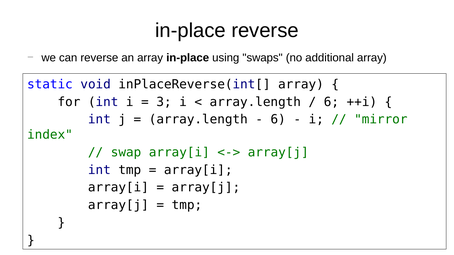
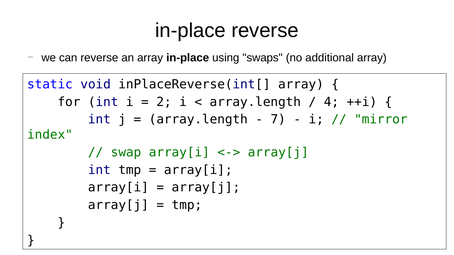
3: 3 -> 2 (164, 102)
6: 6 -> 4 (331, 102)
6: 6 -> 7 (278, 120)
